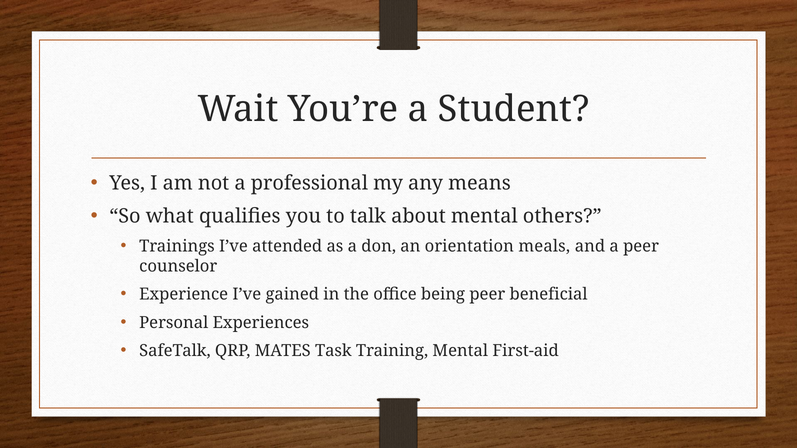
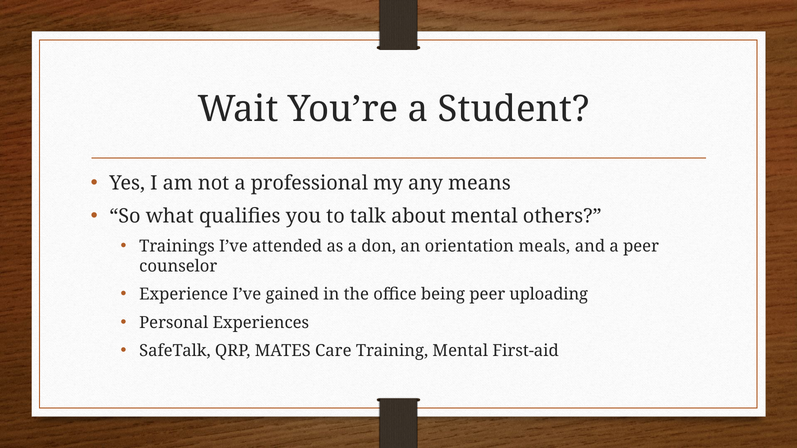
beneficial: beneficial -> uploading (549, 295)
Task: Task -> Care (333, 351)
